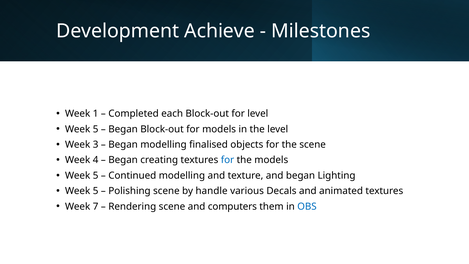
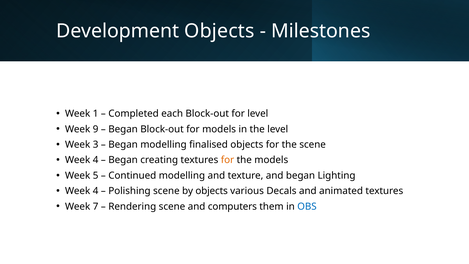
Development Achieve: Achieve -> Objects (219, 31)
5: 5 -> 9 (96, 129)
for colour: blue -> orange (227, 160)
5: 5 -> 4 (96, 191)
by handle: handle -> objects (212, 191)
